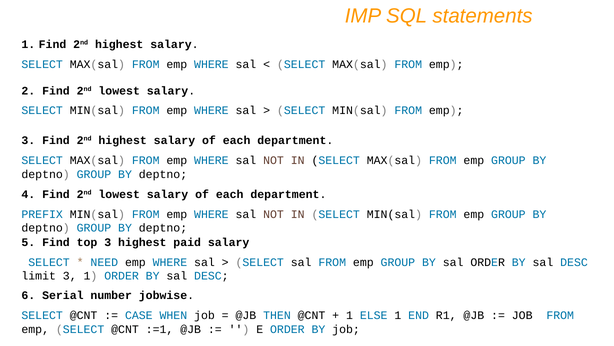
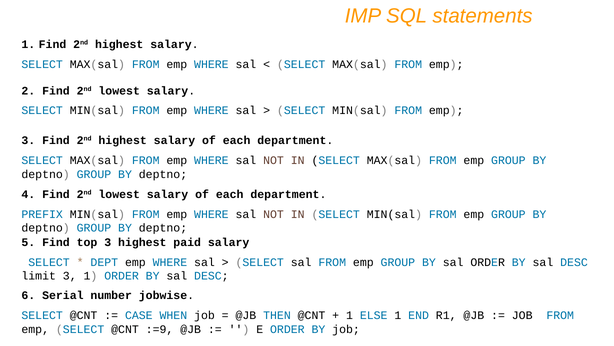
NEED: NEED -> DEPT (104, 262)
:=1: :=1 -> :=9 (160, 329)
